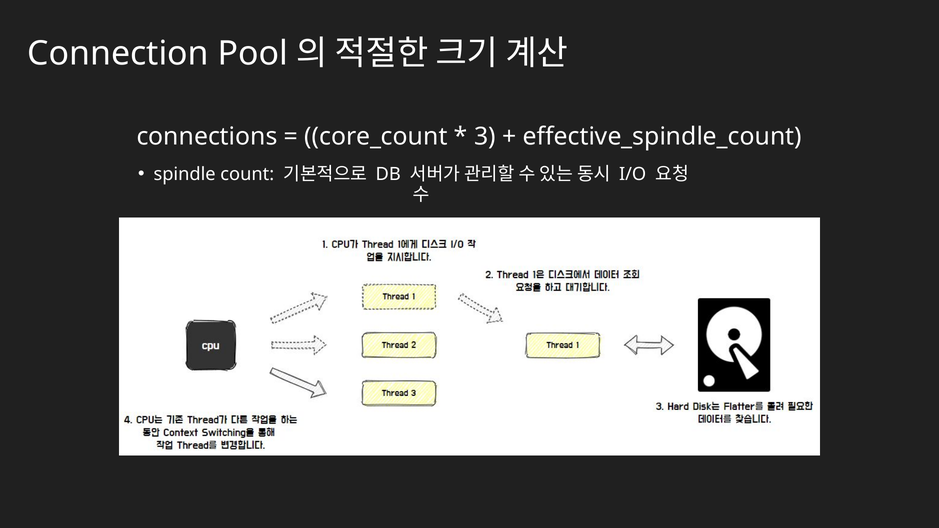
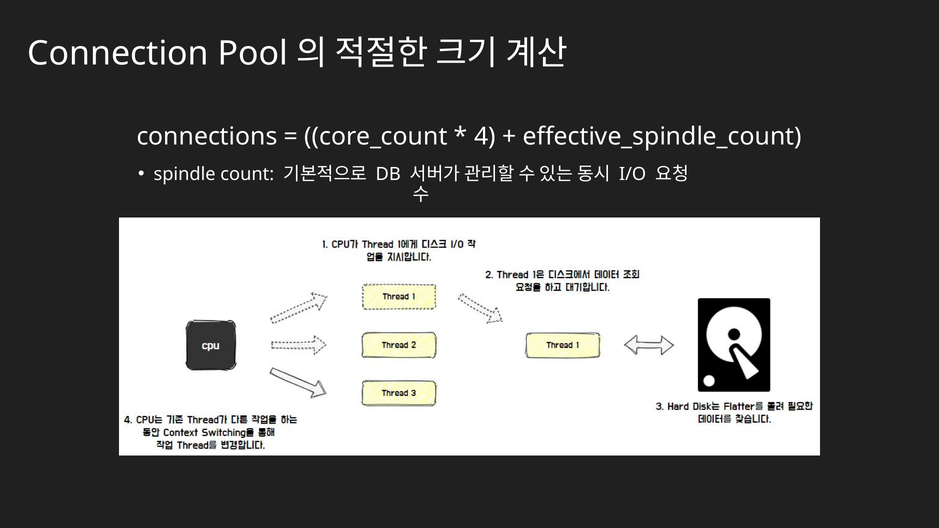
3: 3 -> 4 (485, 137)
